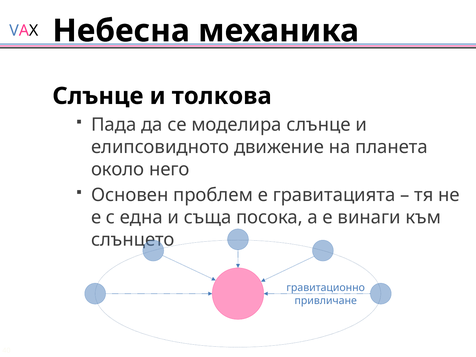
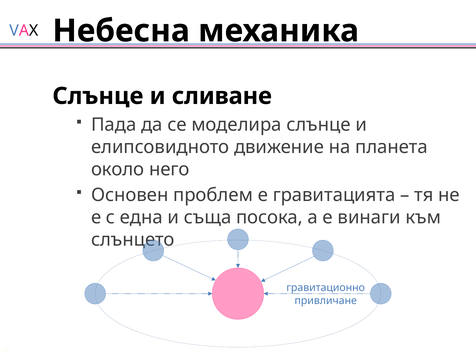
толкова: толкова -> сливане (222, 96)
